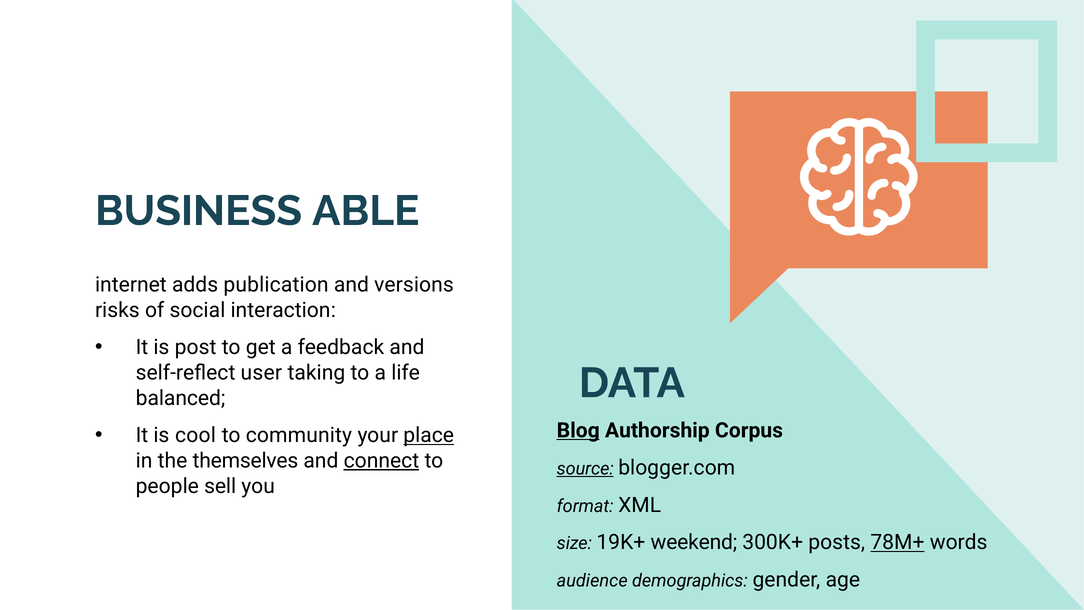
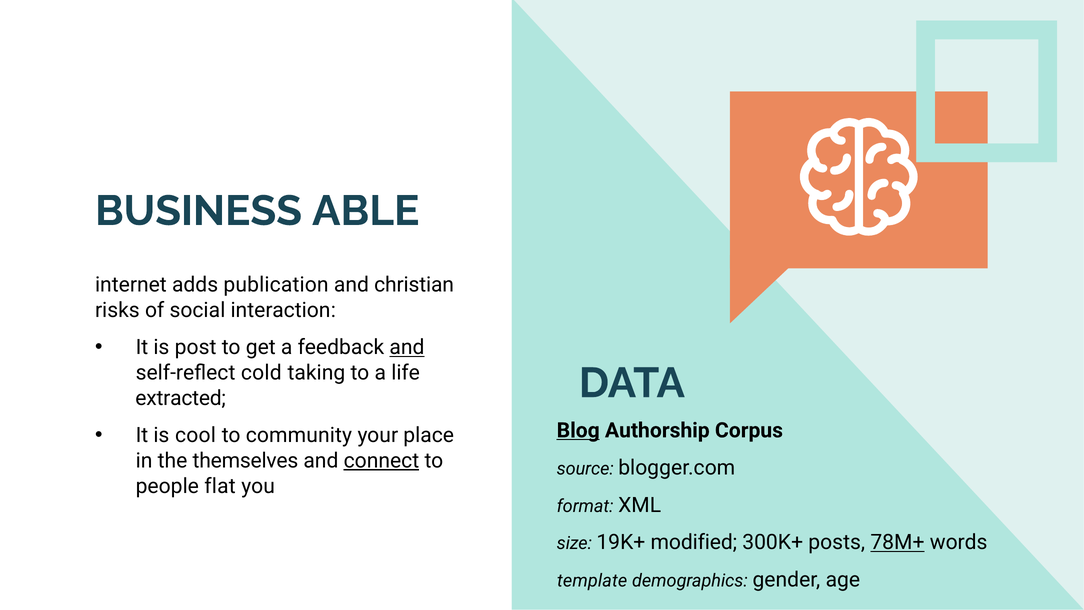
versions: versions -> christian (414, 285)
and underline: none -> present (407, 347)
user: user -> cold (261, 373)
balanced: balanced -> extracted (181, 398)
place underline: present -> none (429, 435)
source underline: present -> none (585, 469)
sell: sell -> flat (220, 486)
weekend: weekend -> modified (694, 542)
audience: audience -> template (592, 581)
